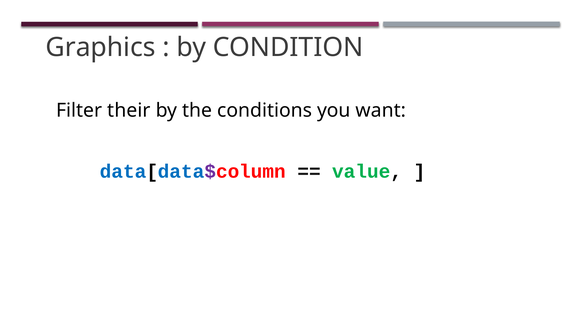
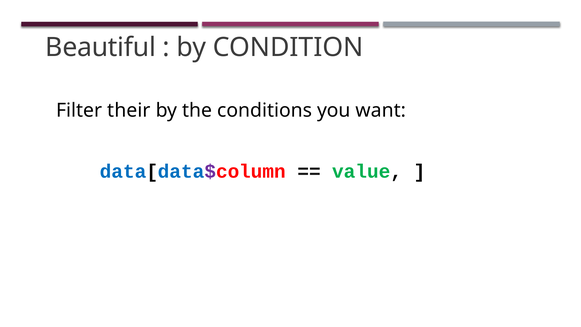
Graphics: Graphics -> Beautiful (101, 47)
